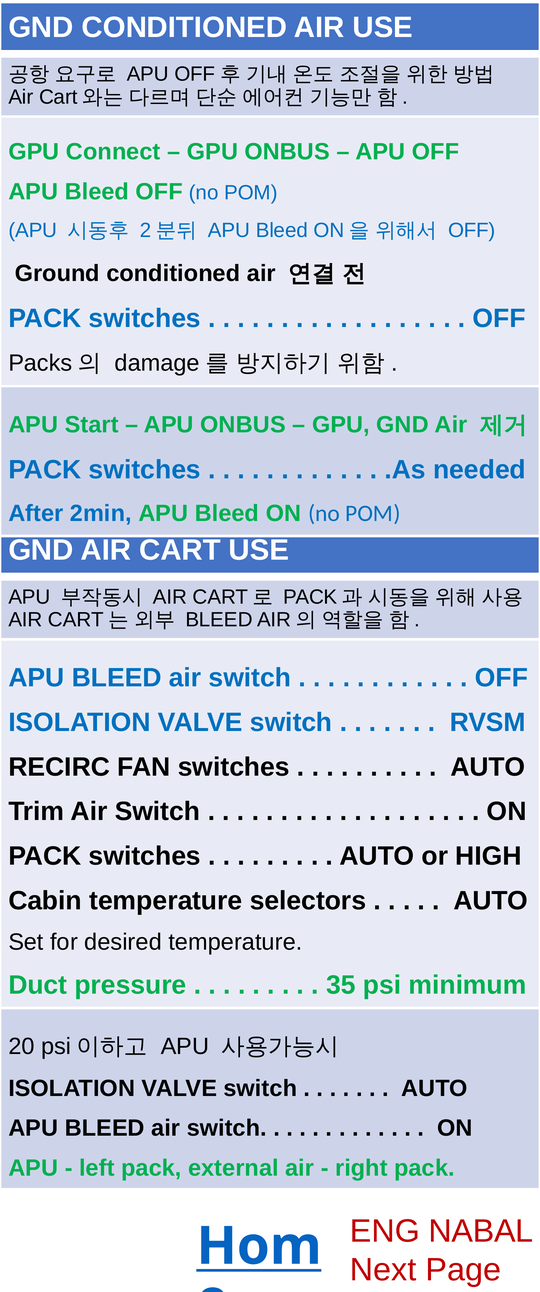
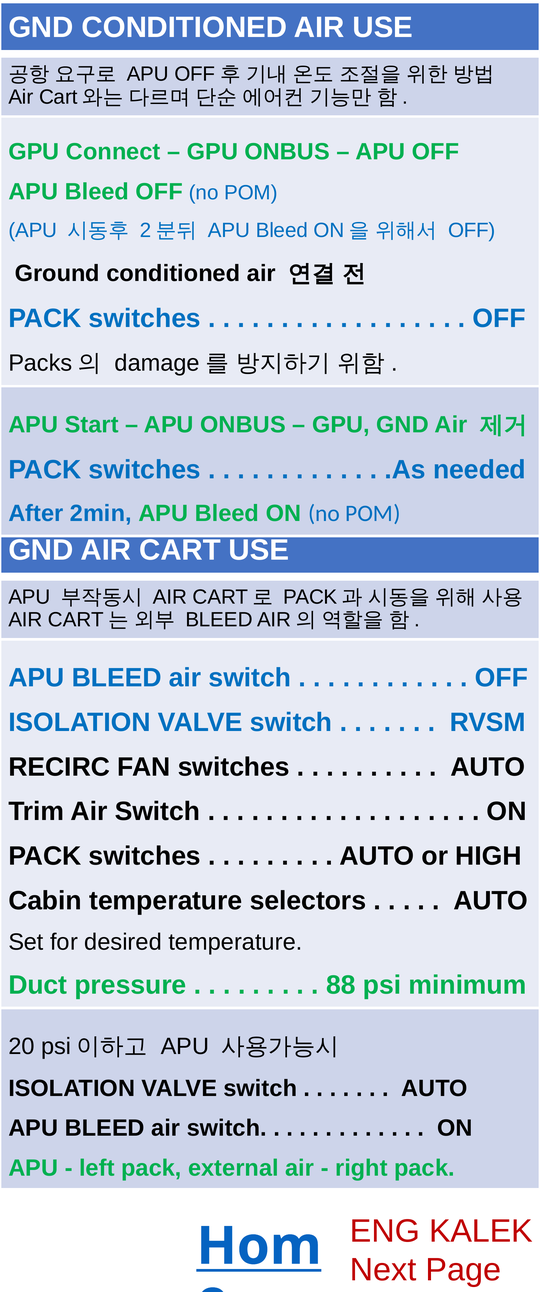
35: 35 -> 88 (341, 985)
NABAL: NABAL -> KALEK (481, 1231)
